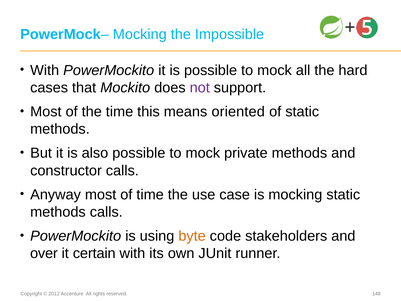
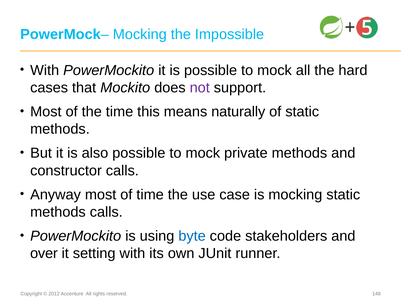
oriented: oriented -> naturally (238, 112)
byte colour: orange -> blue (192, 236)
certain: certain -> setting (94, 253)
